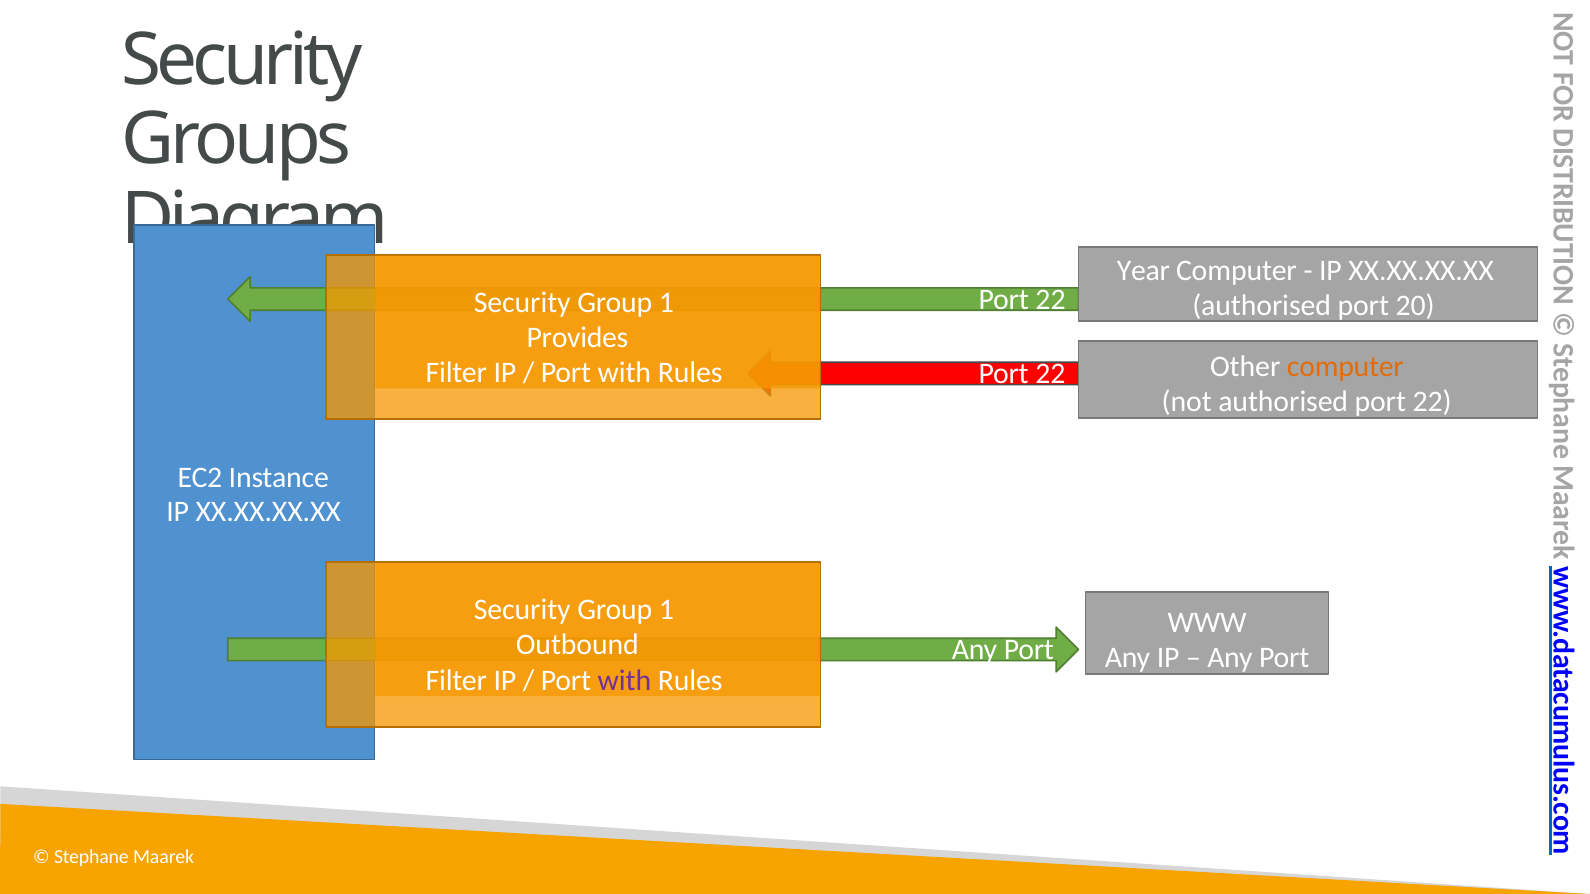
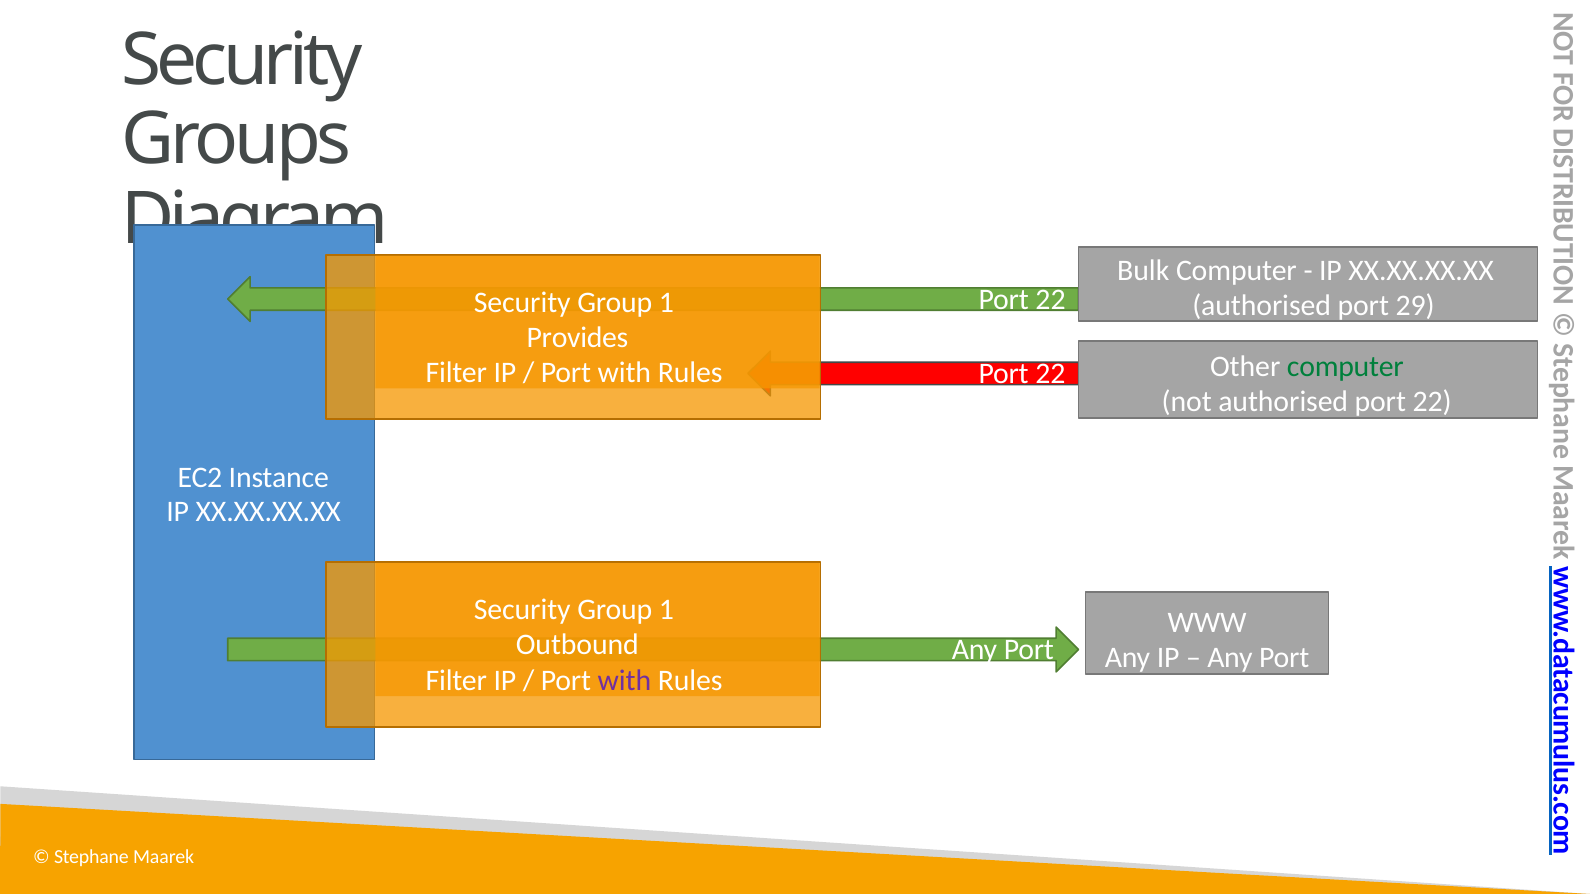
Year: Year -> Bulk (1143, 271)
20: 20 -> 29 (1415, 306)
computer colour: orange -> green (1345, 367)
